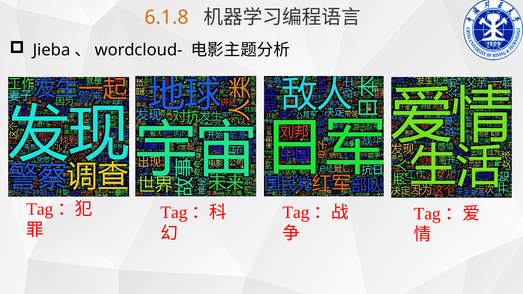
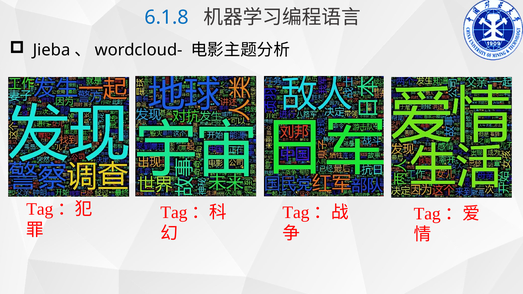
6.1.8 colour: orange -> blue (167, 17)
